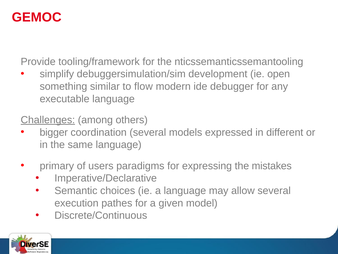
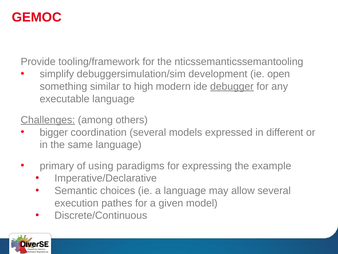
flow: flow -> high (144, 86)
debugger underline: none -> present (232, 86)
users: users -> using (101, 166)
mistakes: mistakes -> example (272, 166)
